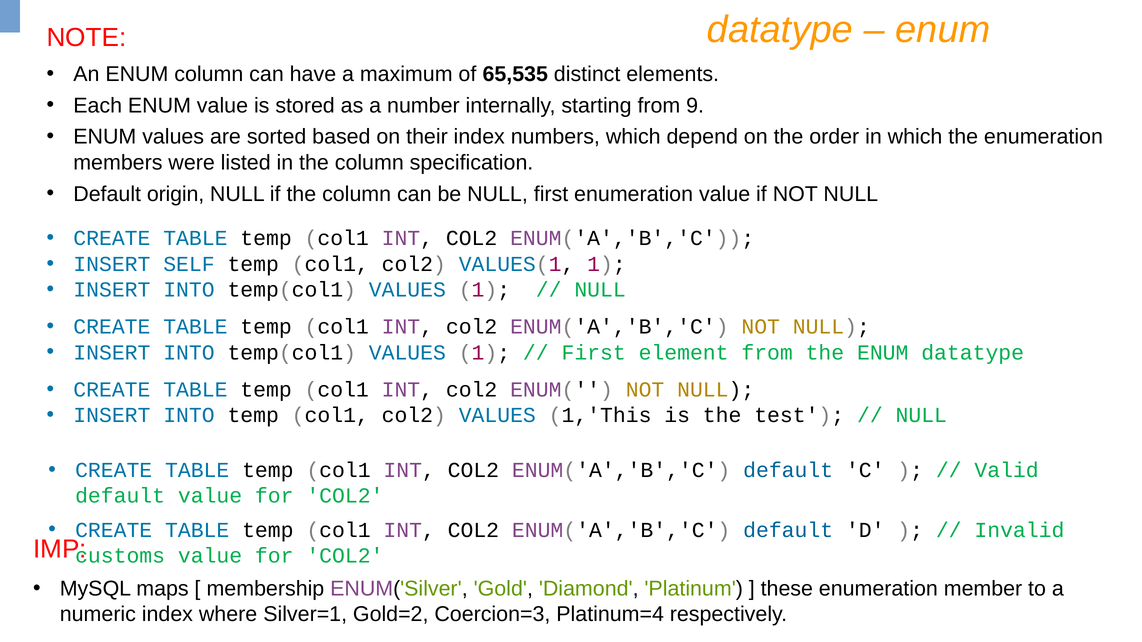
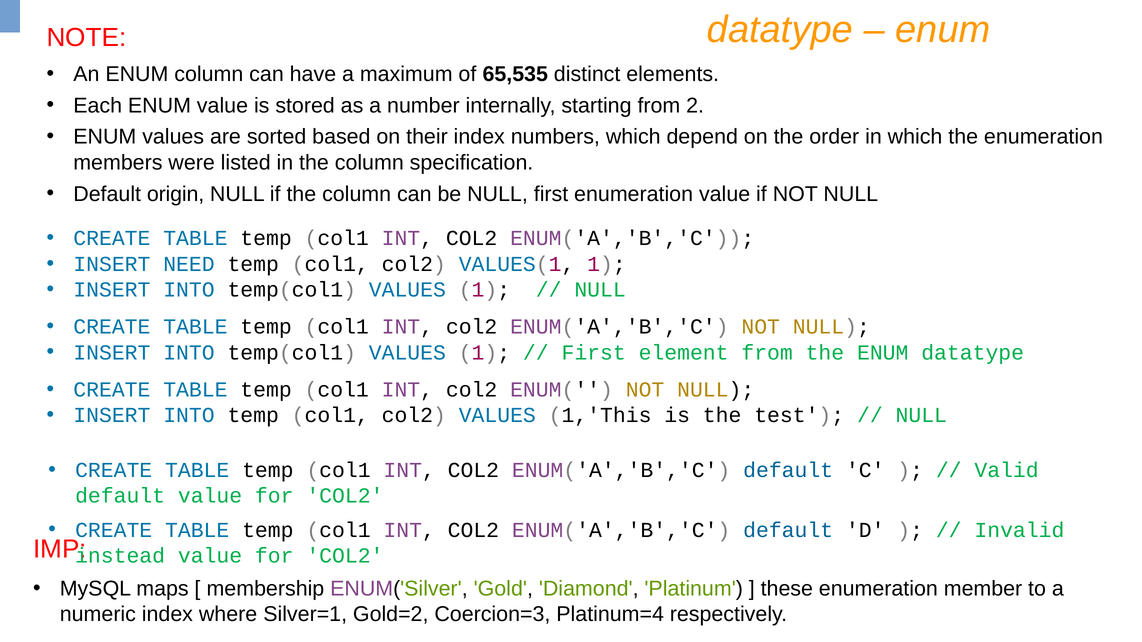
9: 9 -> 2 (695, 106)
SELF: SELF -> NEED (189, 264)
customs: customs -> instead (120, 556)
